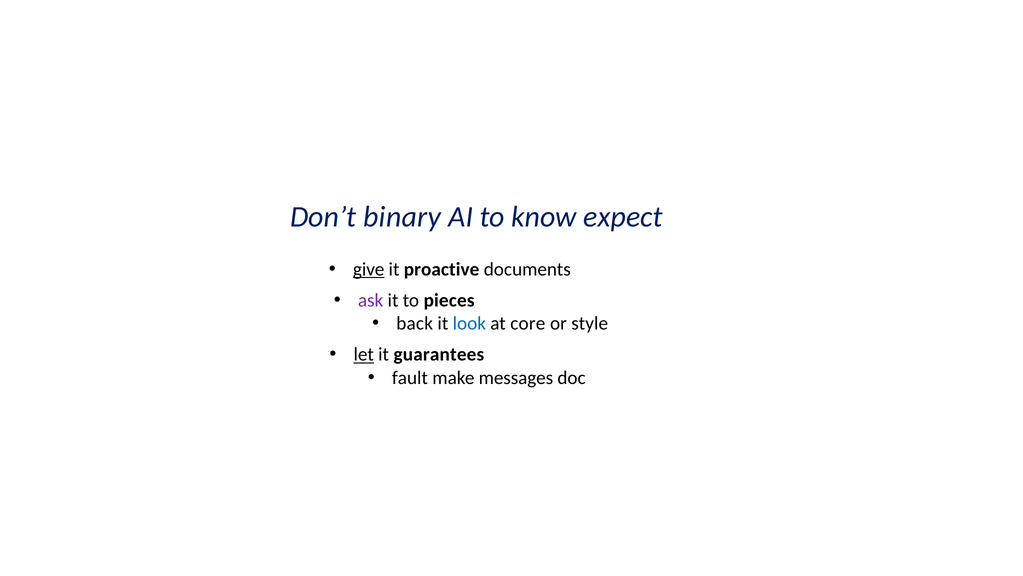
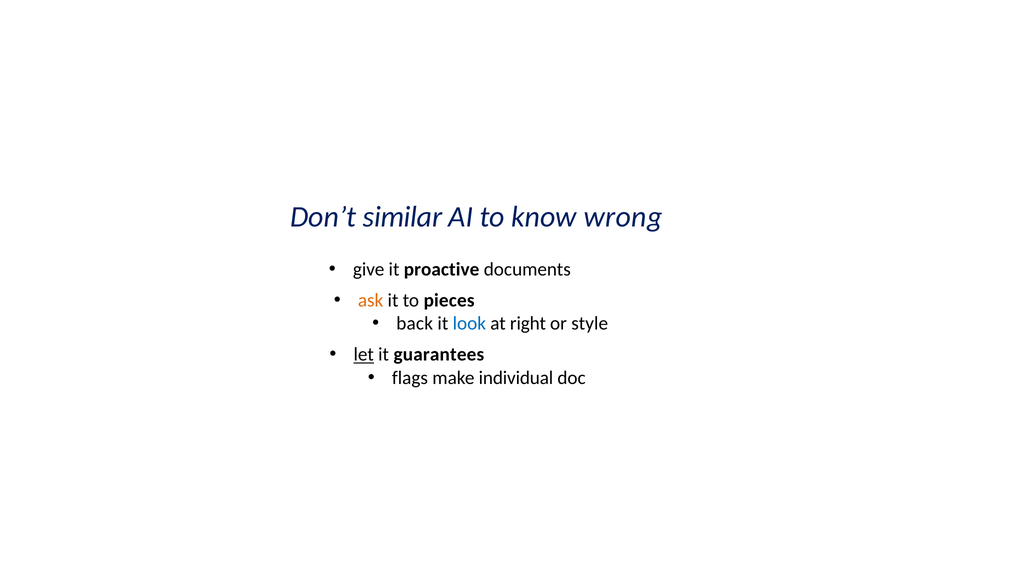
binary: binary -> similar (402, 217)
expect: expect -> wrong (623, 217)
give underline: present -> none (369, 269)
ask colour: purple -> orange (371, 300)
core: core -> right (528, 323)
fault: fault -> flags (410, 377)
messages: messages -> individual (516, 377)
